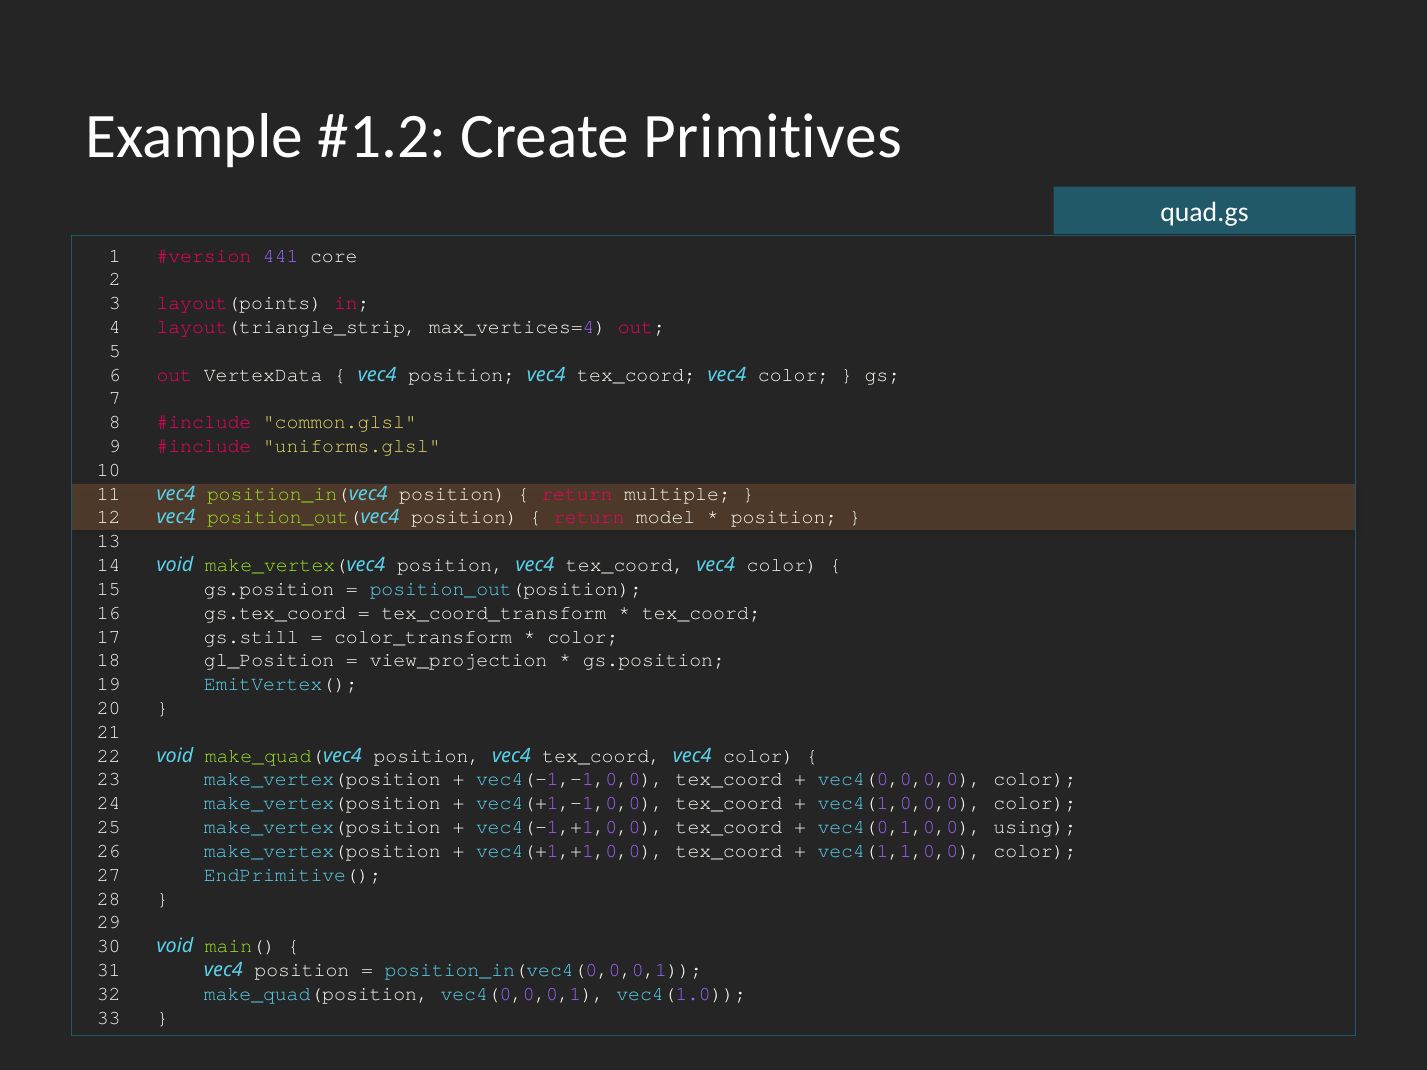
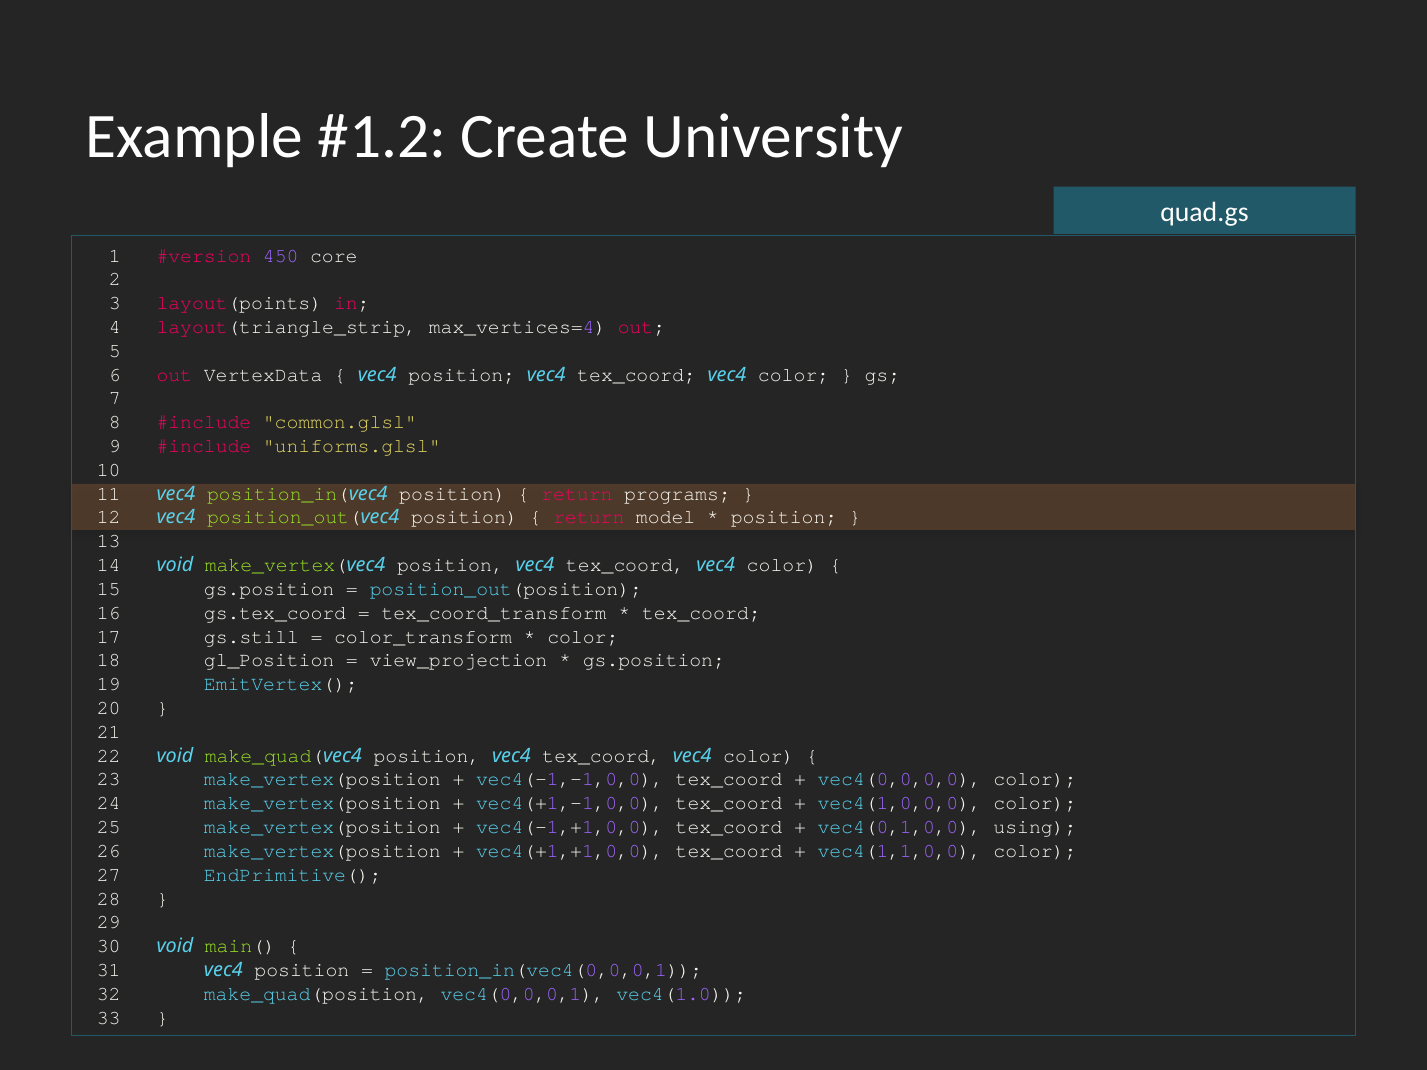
Primitives: Primitives -> University (773, 136)
441: 441 -> 450 (281, 256)
multiple: multiple -> programs (677, 494)
